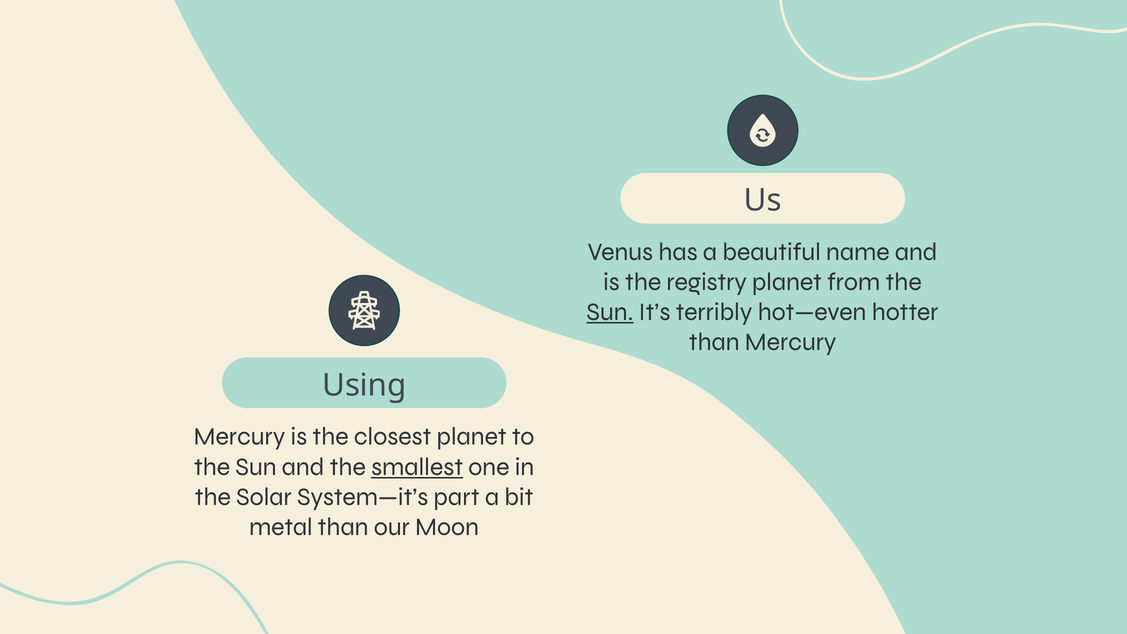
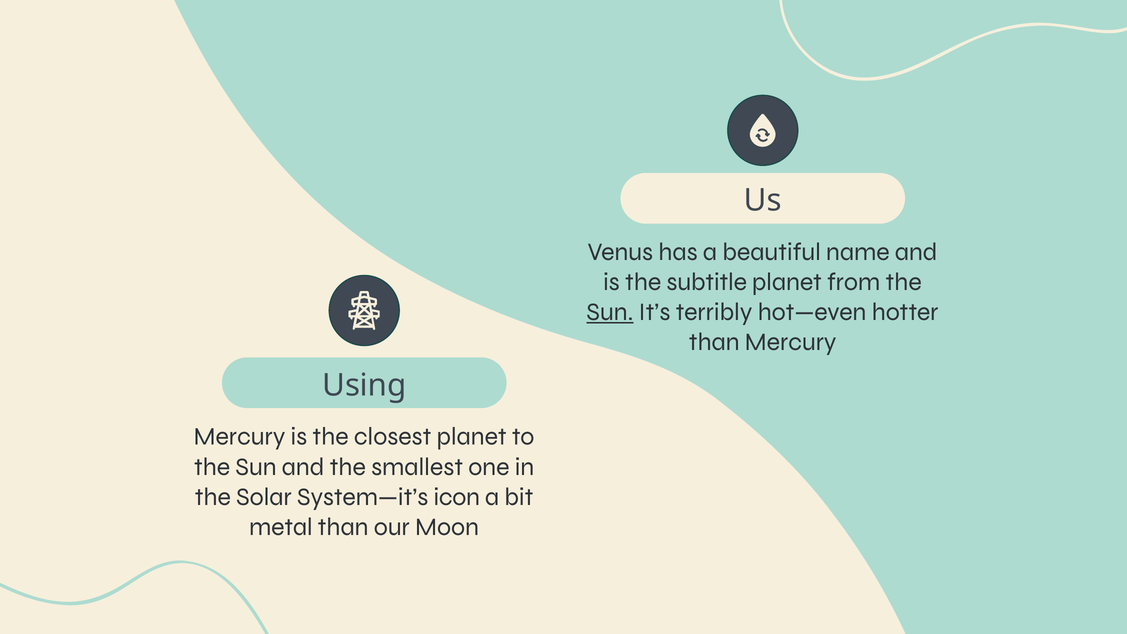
registry: registry -> subtitle (707, 282)
smallest underline: present -> none (417, 467)
part: part -> icon (457, 497)
